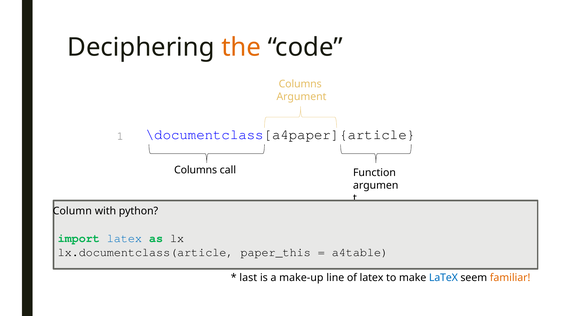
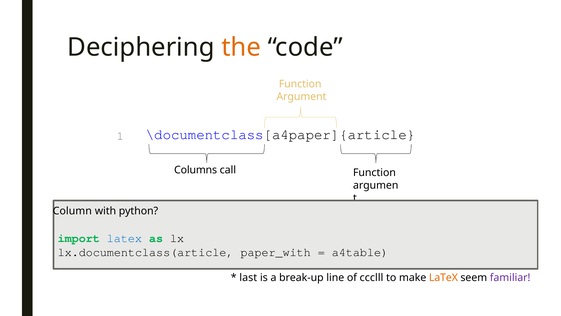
Columns: Columns -> Function (300, 84)
paper_this: paper_this -> paper_with (276, 252)
make-up: make-up -> break-up (301, 277)
of latex: latex -> ccclll (372, 277)
LaTeX colour: blue -> orange (443, 277)
familiar colour: orange -> purple (510, 277)
